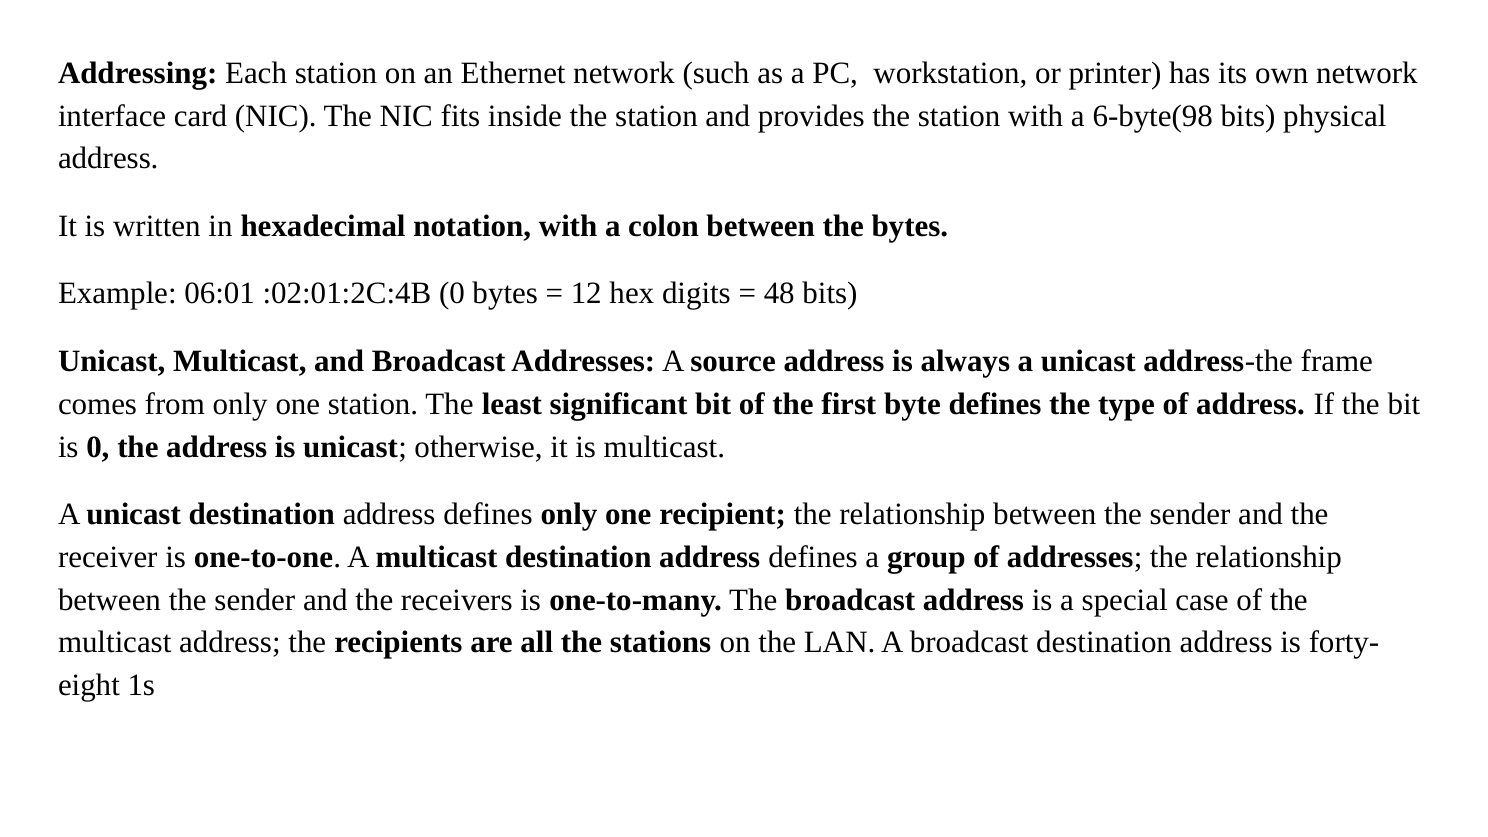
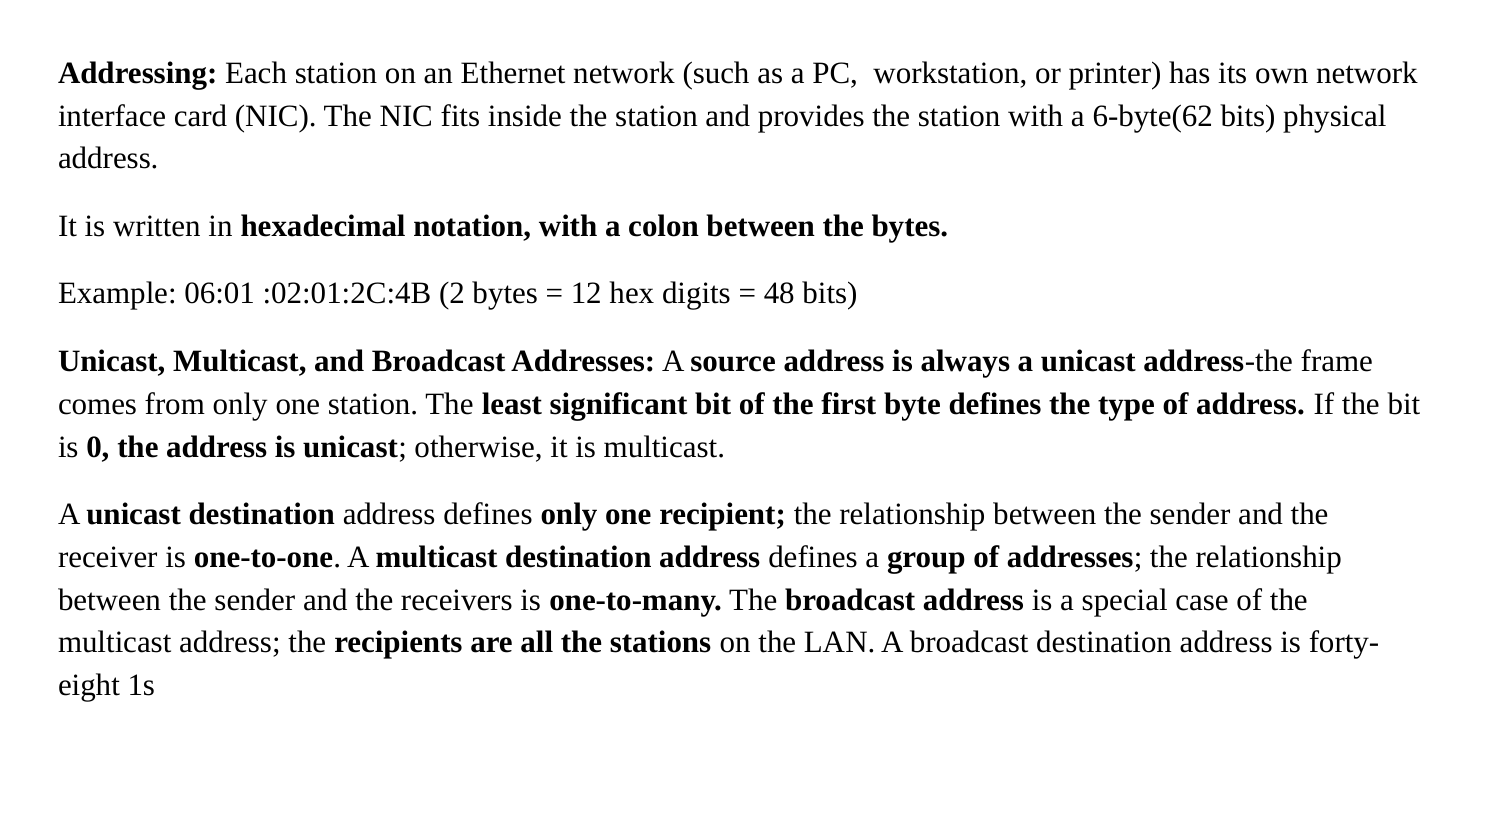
6-byte(98: 6-byte(98 -> 6-byte(62 (1153, 116)
:02:01:2C:4B 0: 0 -> 2 (452, 294)
